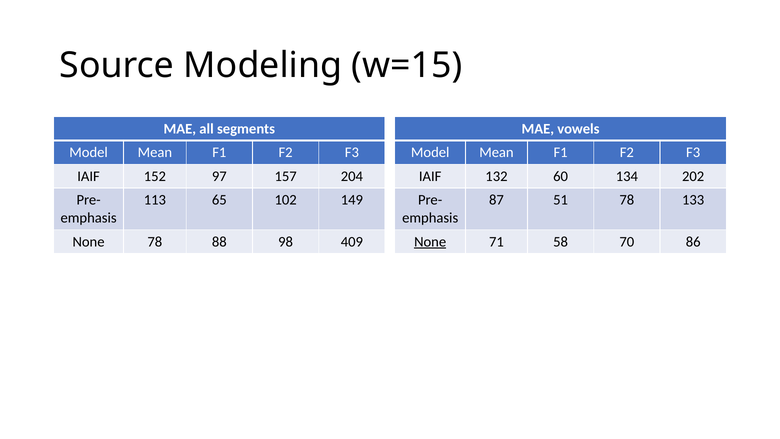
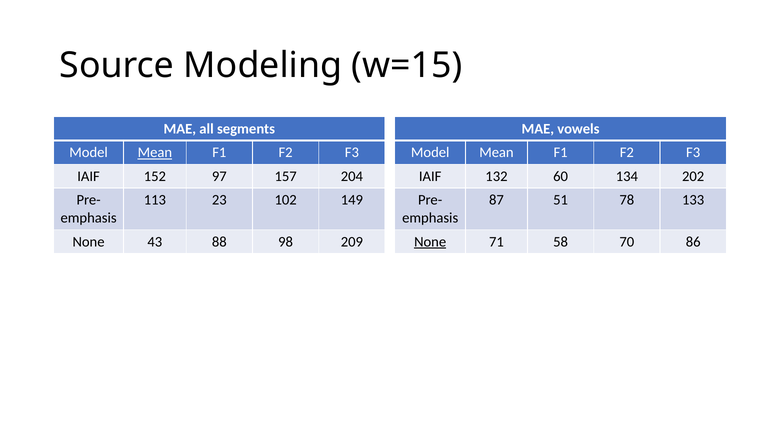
Mean underline: none -> present (155, 153)
65: 65 -> 23 (219, 200)
None 78: 78 -> 43 (155, 242)
409: 409 -> 209 (352, 242)
